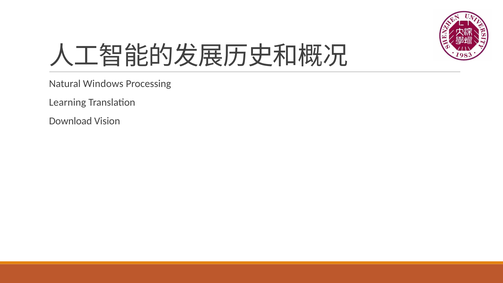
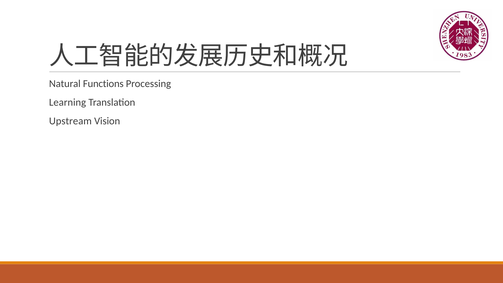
Windows: Windows -> Functions (103, 84)
Download: Download -> Upstream (70, 121)
